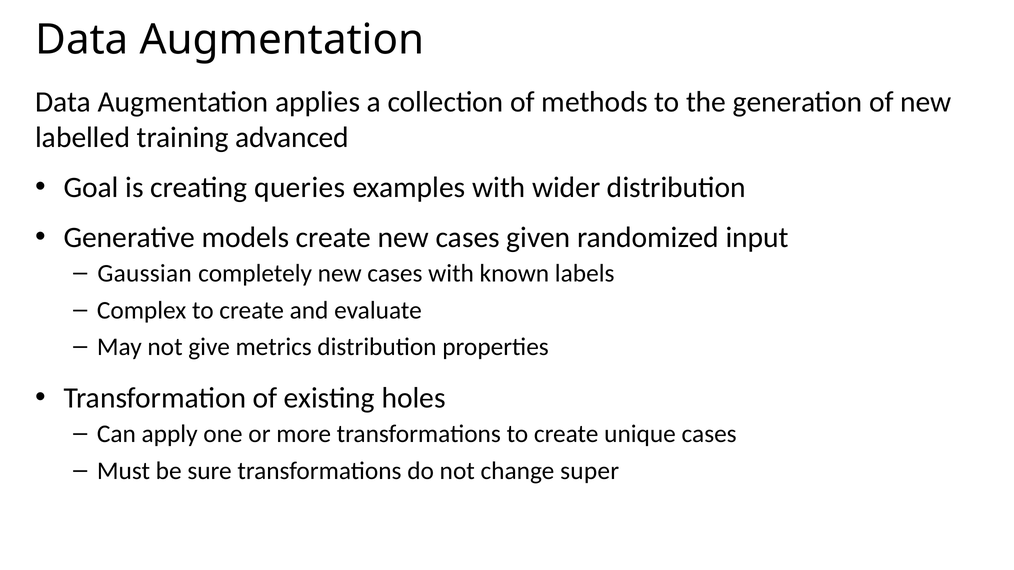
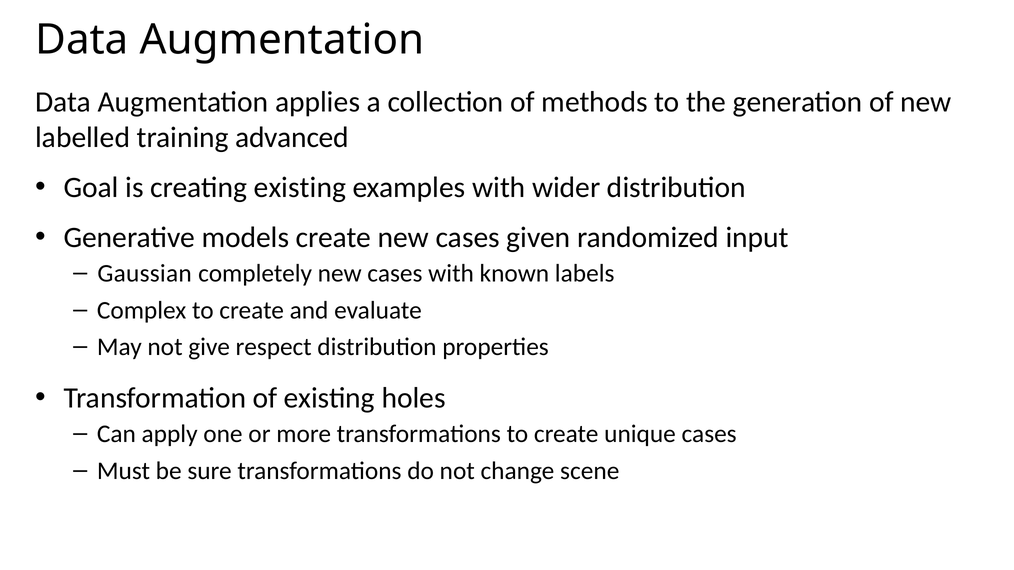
creating queries: queries -> existing (300, 188)
metrics: metrics -> respect (274, 347)
super: super -> scene (590, 471)
